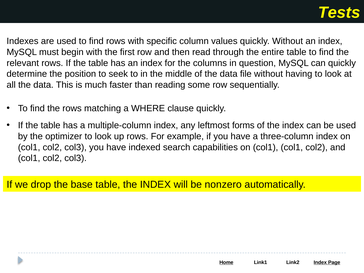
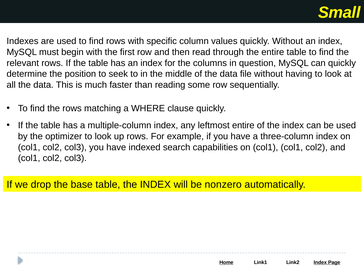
Tests: Tests -> Small (339, 13)
leftmost forms: forms -> entire (243, 125)
